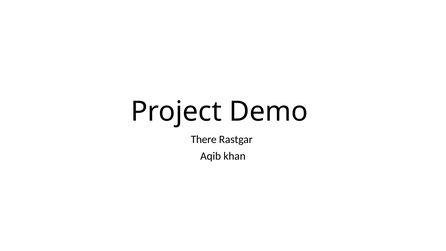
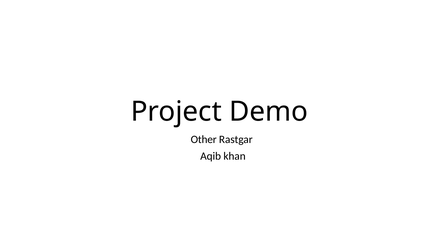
There: There -> Other (204, 139)
